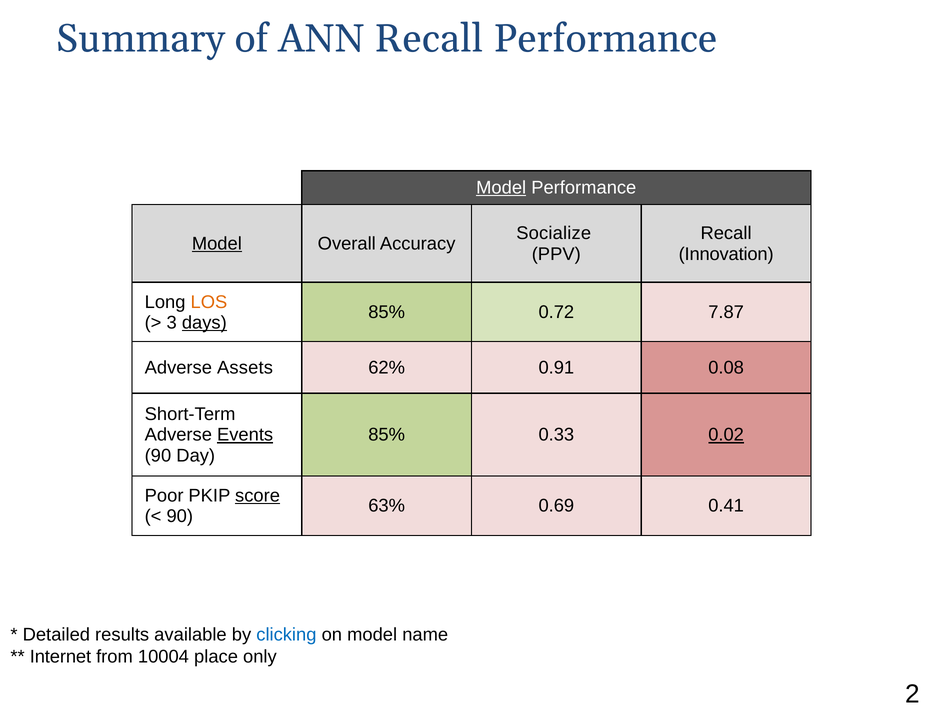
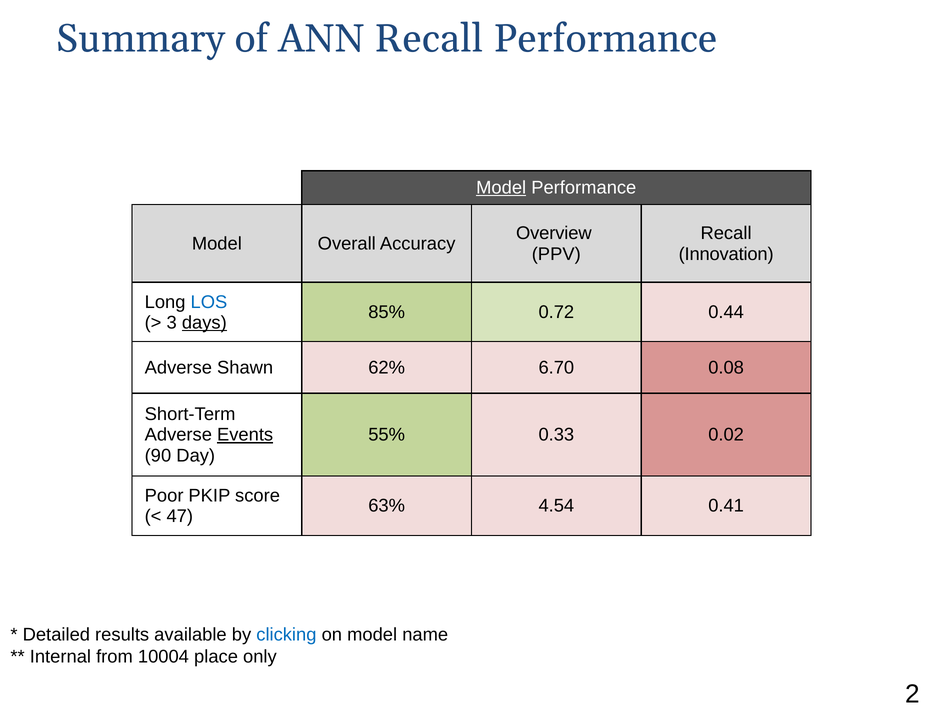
Socialize: Socialize -> Overview (554, 234)
Model underline: present -> none (217, 244)
LOS colour: orange -> blue (209, 302)
7.87: 7.87 -> 0.44 (726, 312)
Assets: Assets -> Shawn (245, 368)
0.91: 0.91 -> 6.70 (556, 368)
85%: 85% -> 55% (387, 435)
0.02 underline: present -> none (726, 435)
score underline: present -> none (258, 496)
0.69: 0.69 -> 4.54 (556, 506)
90: 90 -> 47 (180, 516)
Internet: Internet -> Internal (60, 657)
